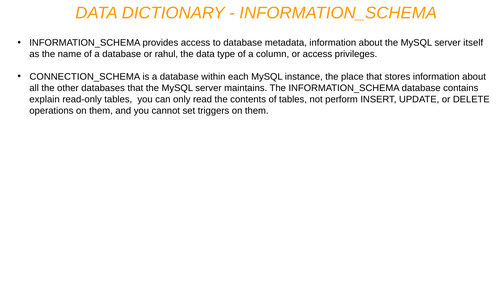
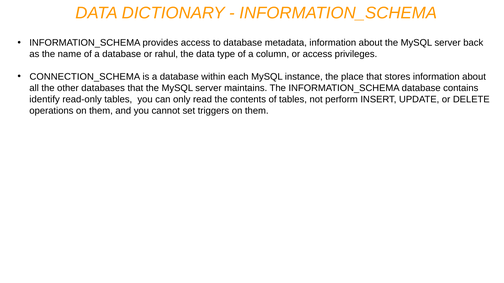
itself: itself -> back (473, 43)
explain: explain -> identify (45, 100)
